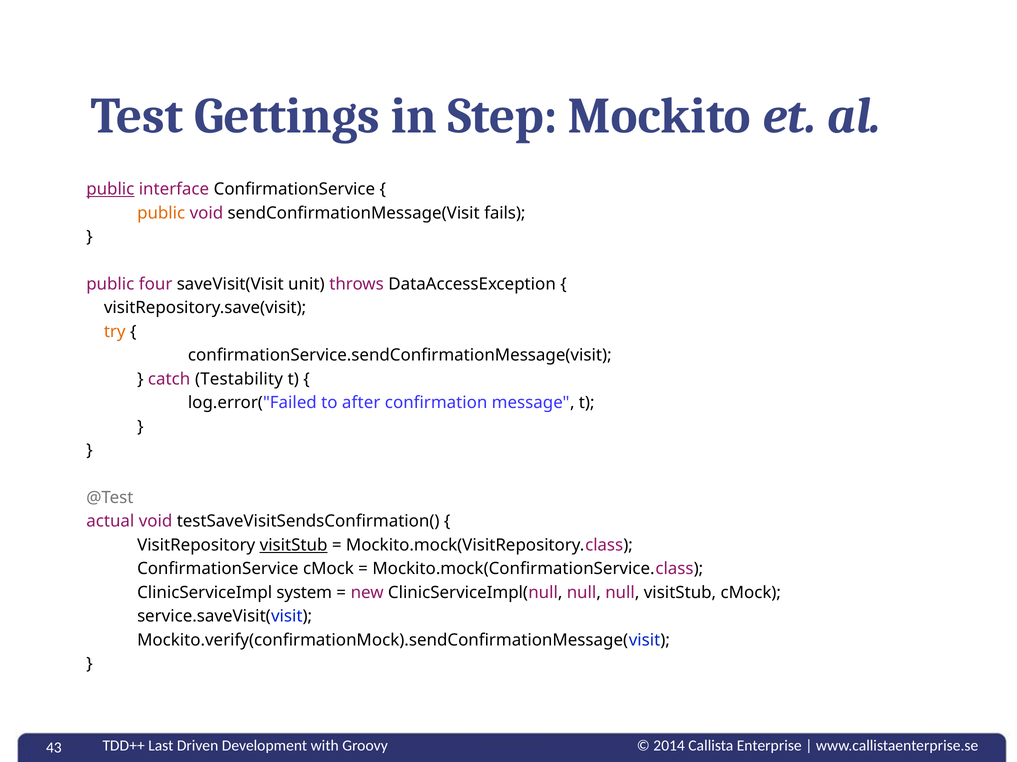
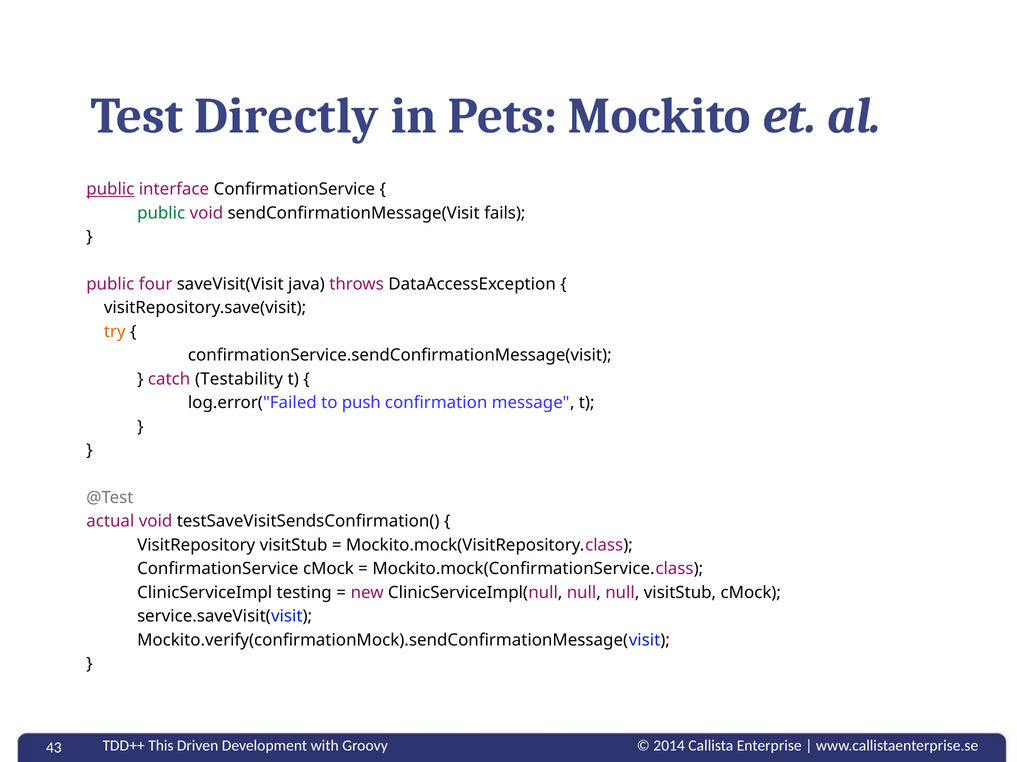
Gettings: Gettings -> Directly (287, 116)
Step: Step -> Pets (503, 116)
public colour: orange -> green (161, 213)
unit: unit -> java (306, 284)
after: after -> push (361, 403)
visitStub underline: present -> none (294, 546)
system: system -> testing (304, 593)
Last: Last -> This (161, 746)
